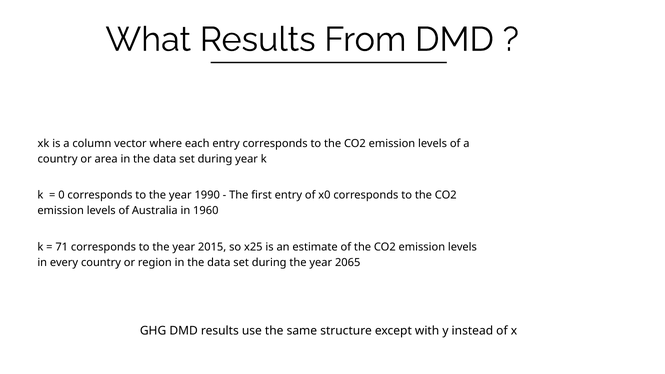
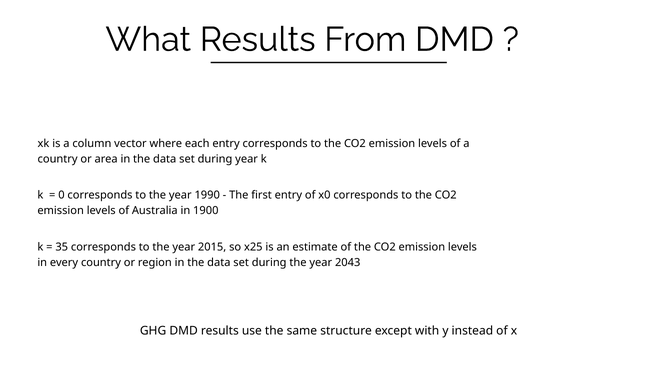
1960: 1960 -> 1900 (206, 211)
71: 71 -> 35 (62, 247)
2065: 2065 -> 2043 (348, 263)
